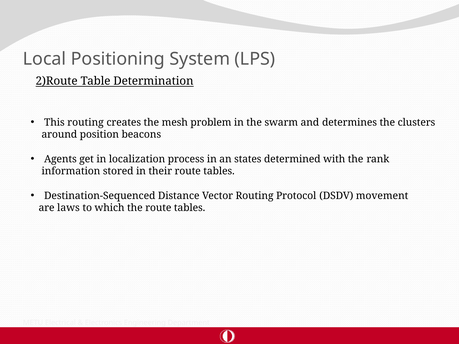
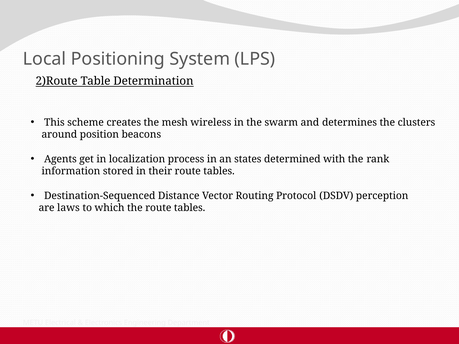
This routing: routing -> scheme (86, 122)
problem: problem -> wireless (211, 122)
movement: movement -> perception (382, 196)
